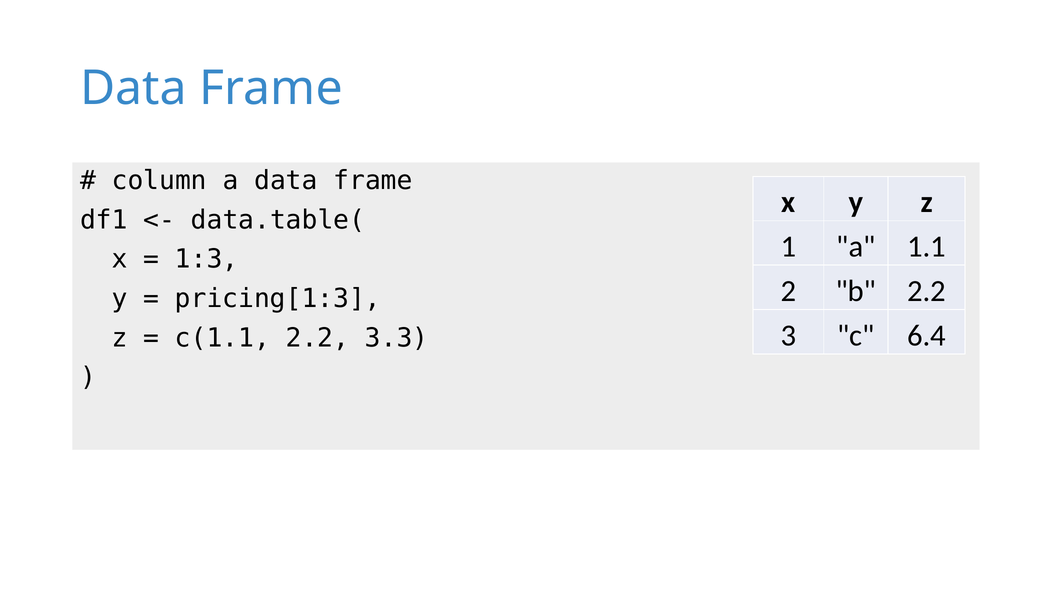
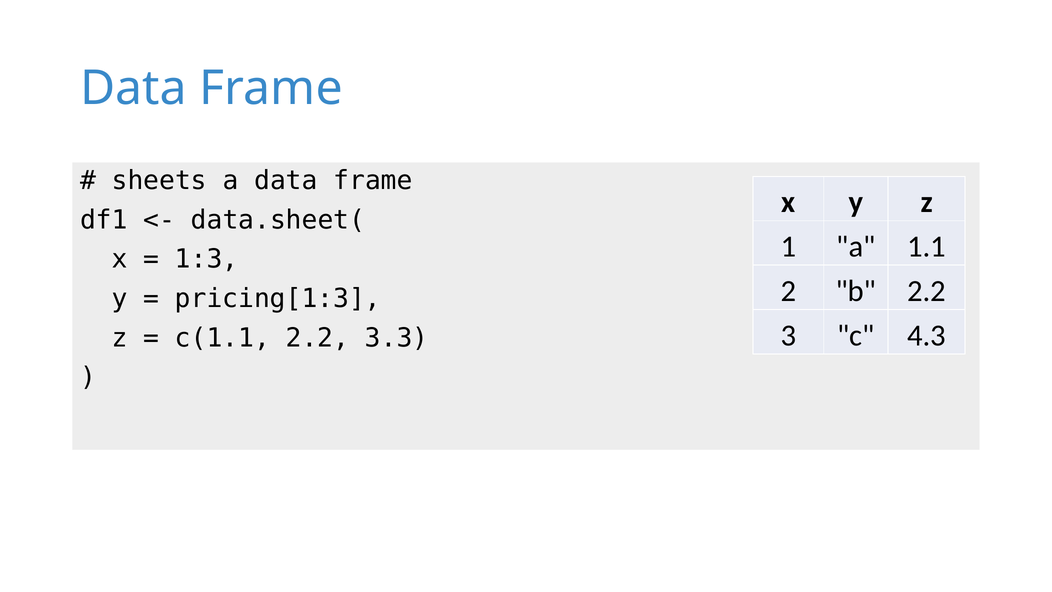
column: column -> sheets (159, 180)
data.table(: data.table( -> data.sheet( (278, 220)
6.4: 6.4 -> 4.3 (927, 335)
